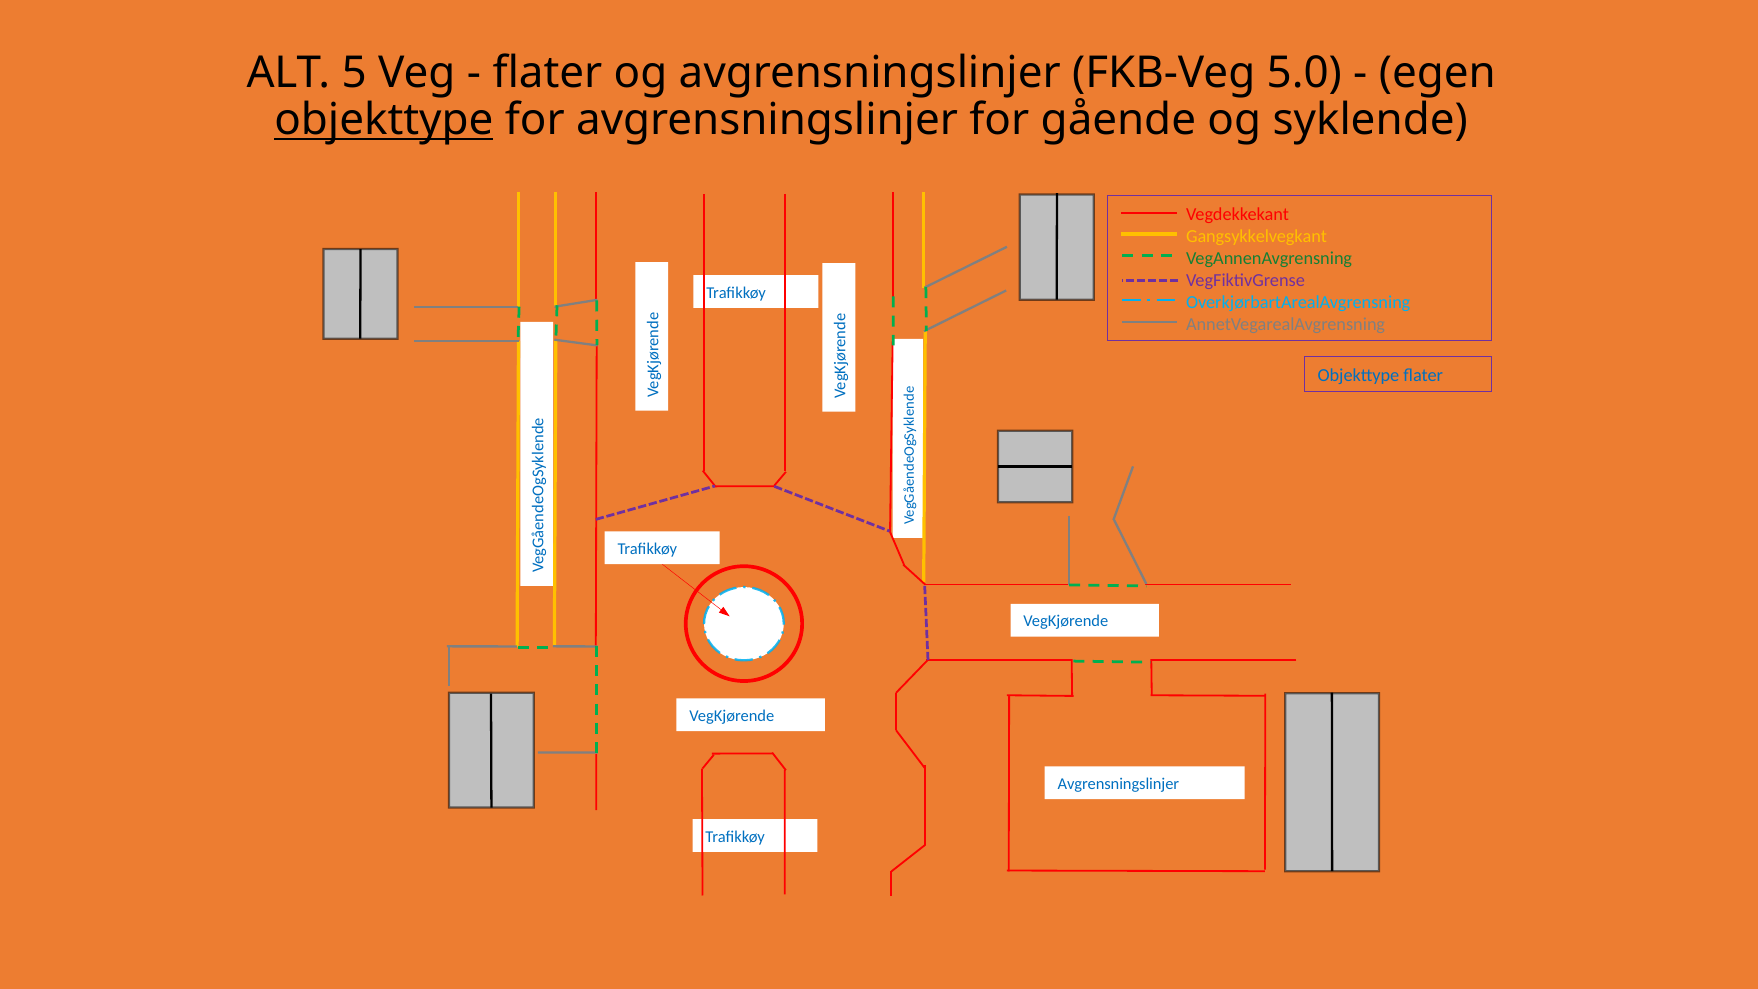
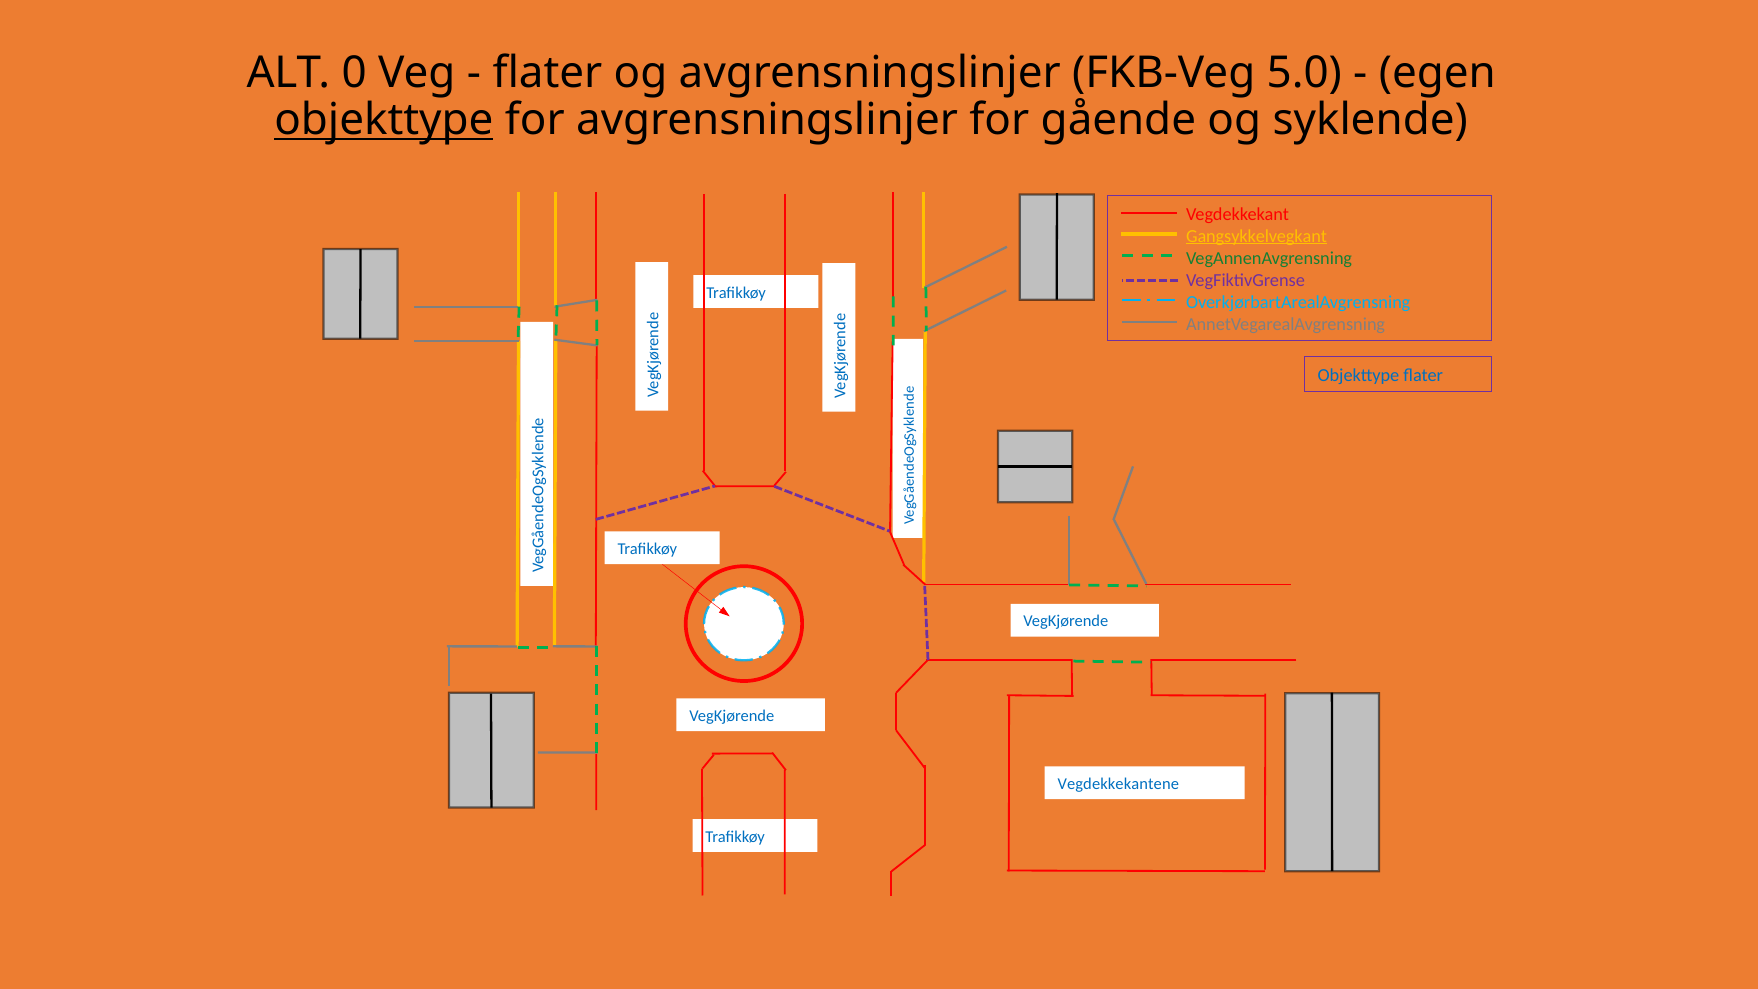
5: 5 -> 0 (354, 73)
Gangsykkelvegkant underline: none -> present (1257, 236)
Avgrensningslinjer: Avgrensningslinjer -> Vegdekkekantene (1118, 784)
